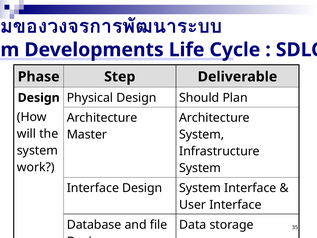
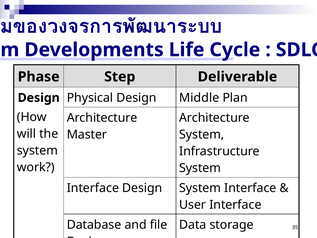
Should: Should -> Middle (199, 98)
